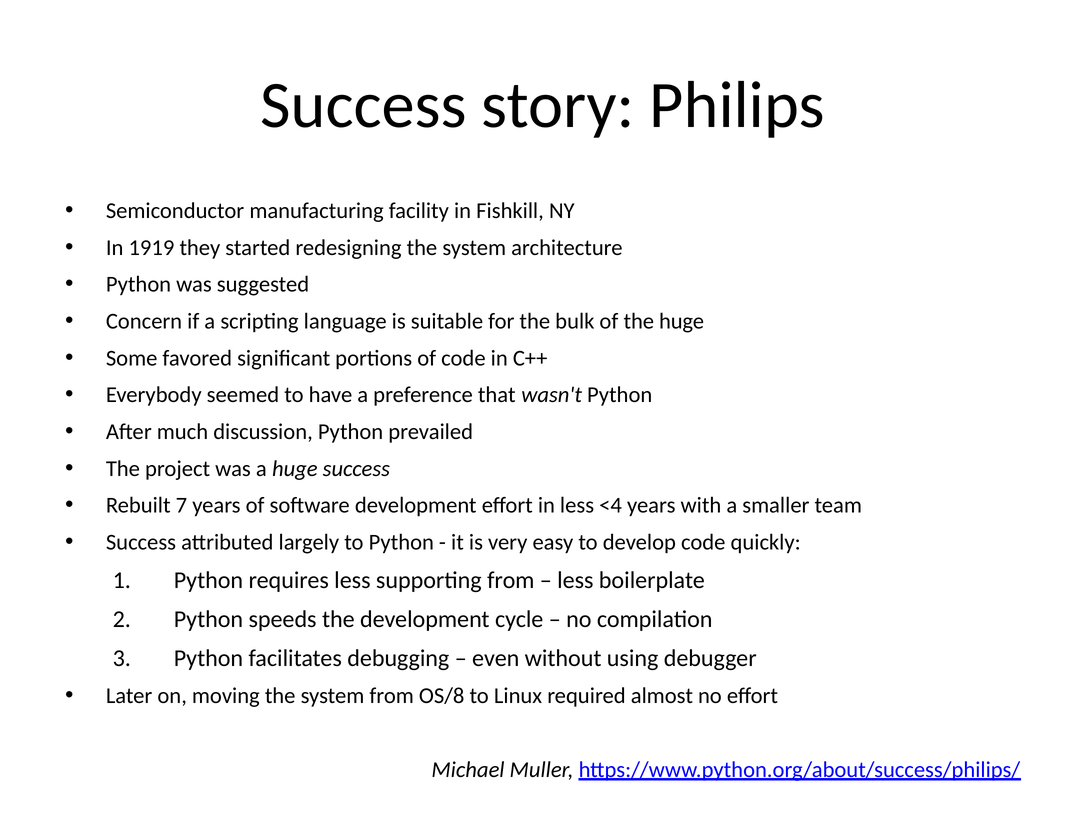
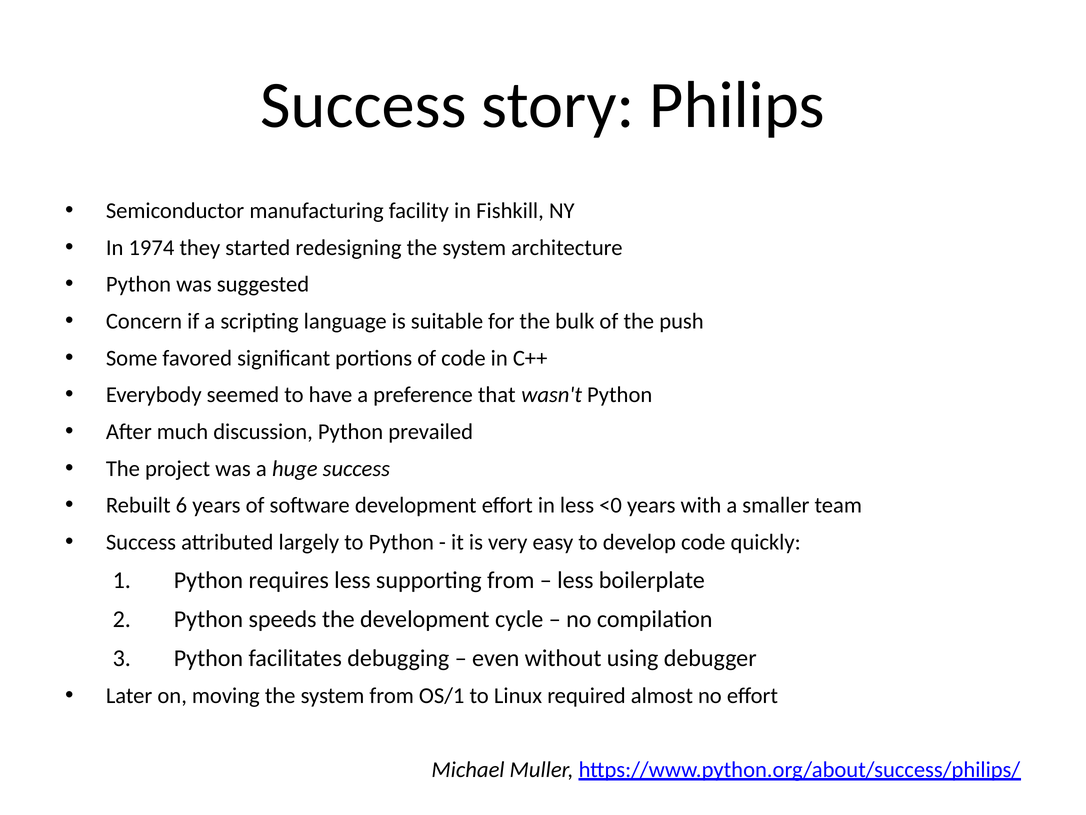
1919: 1919 -> 1974 (151, 247)
the huge: huge -> push (681, 321)
7: 7 -> 6 (181, 505)
<4: <4 -> <0 (611, 505)
OS/8: OS/8 -> OS/1 (442, 695)
